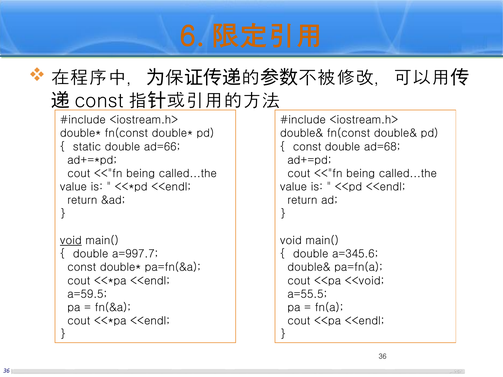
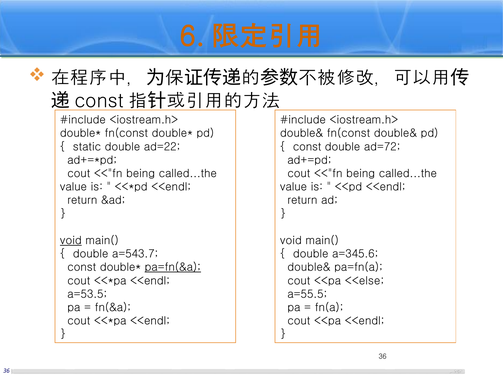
ad=66: ad=66 -> ad=22 (162, 147)
ad=68: ad=68 -> ad=72 (382, 147)
a=997.7: a=997.7 -> a=543.7 (135, 254)
pa=fn(&a underline: none -> present (173, 267)
<<void: <<void -> <<else (364, 281)
a=59.5: a=59.5 -> a=53.5 (87, 294)
